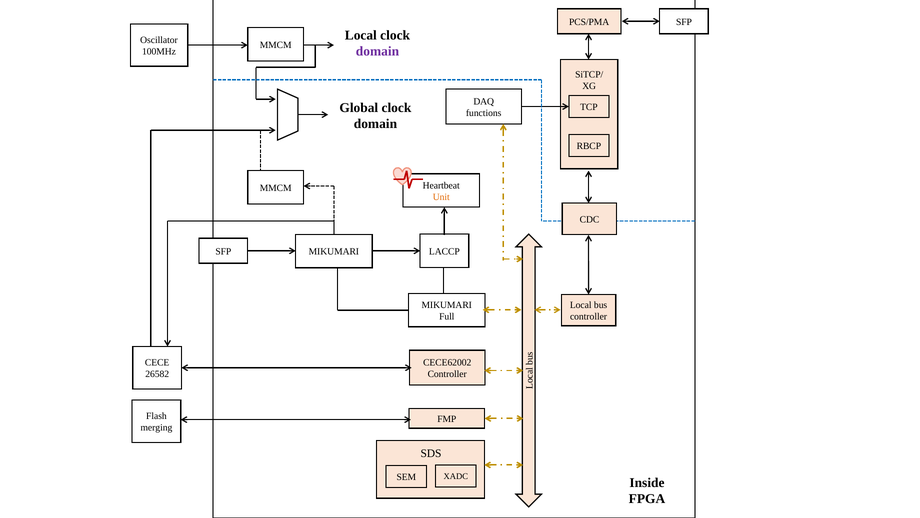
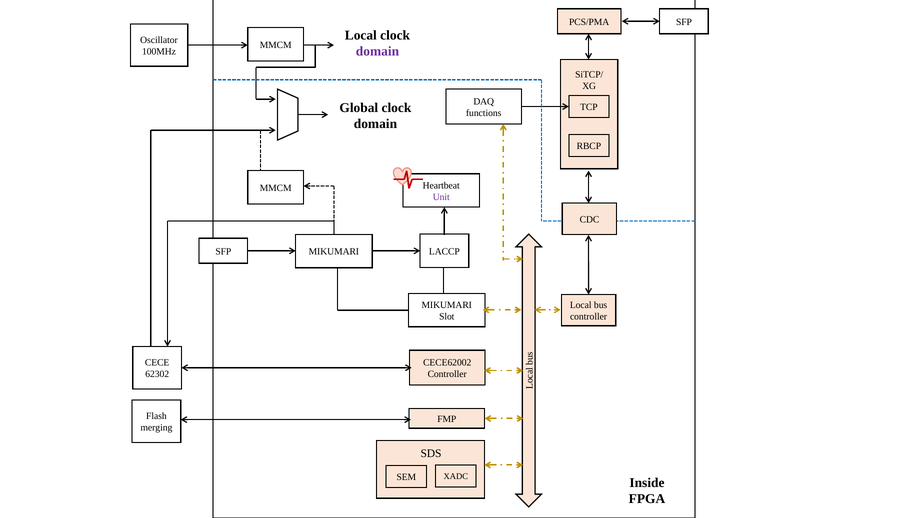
Unit colour: orange -> purple (441, 197)
Full: Full -> Slot (447, 316)
26582: 26582 -> 62302 (157, 374)
